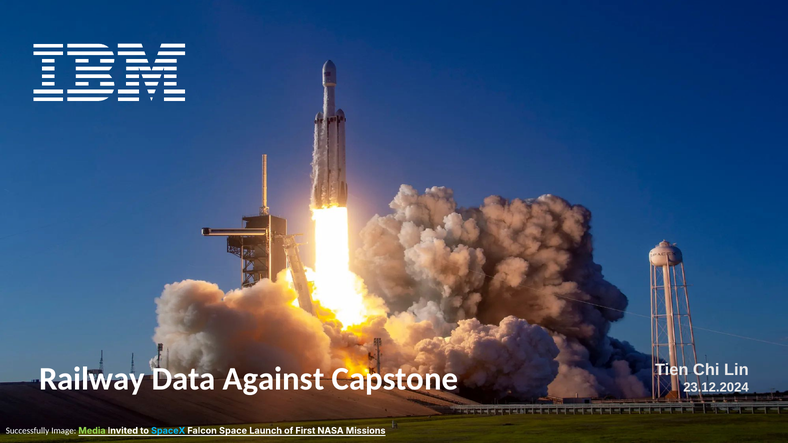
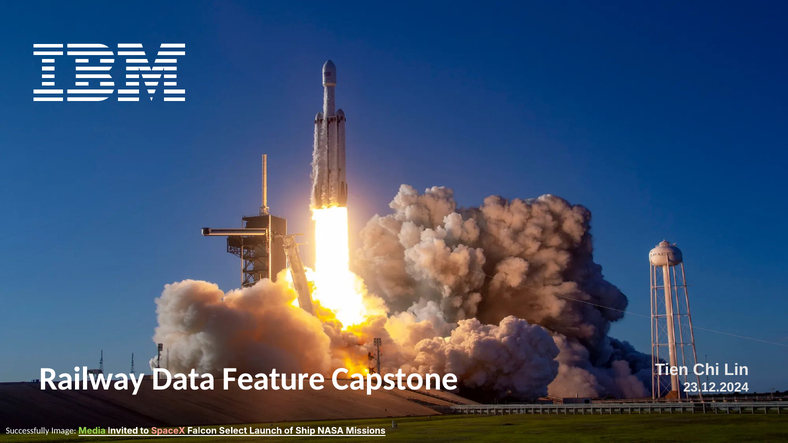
Against: Against -> Feature (274, 379)
SpaceX colour: light blue -> pink (168, 431)
Space: Space -> Select (233, 431)
First: First -> Ship (305, 431)
